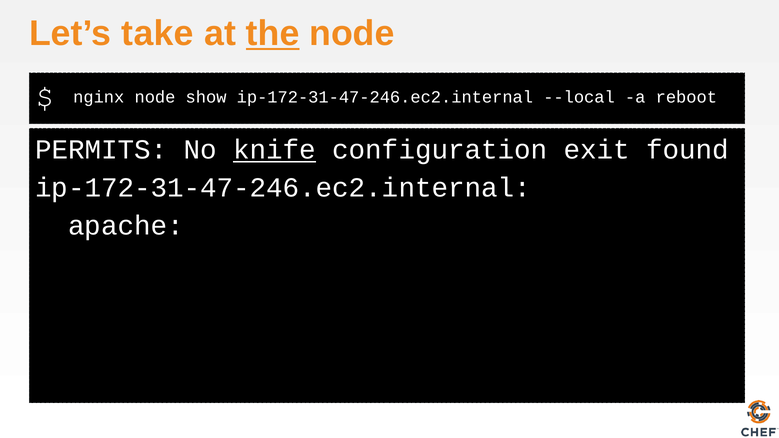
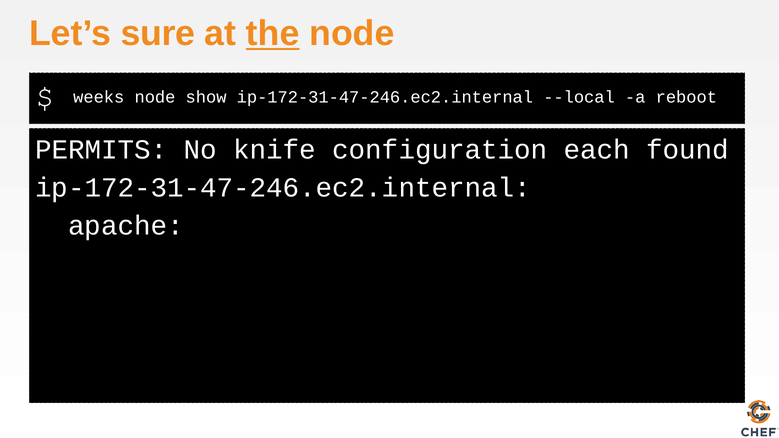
take: take -> sure (158, 34)
nginx: nginx -> weeks (99, 97)
knife underline: present -> none (275, 150)
exit: exit -> each (597, 150)
